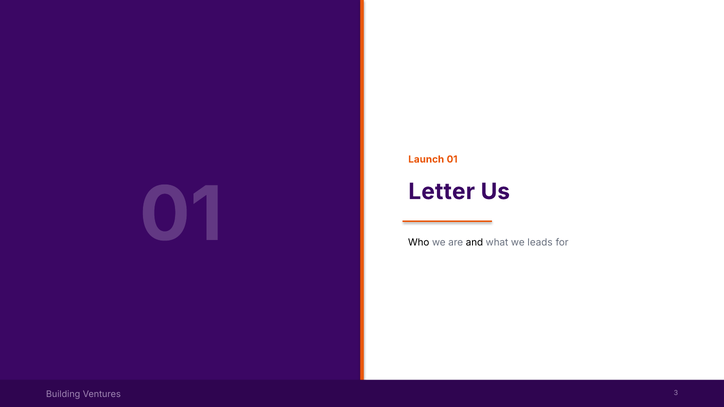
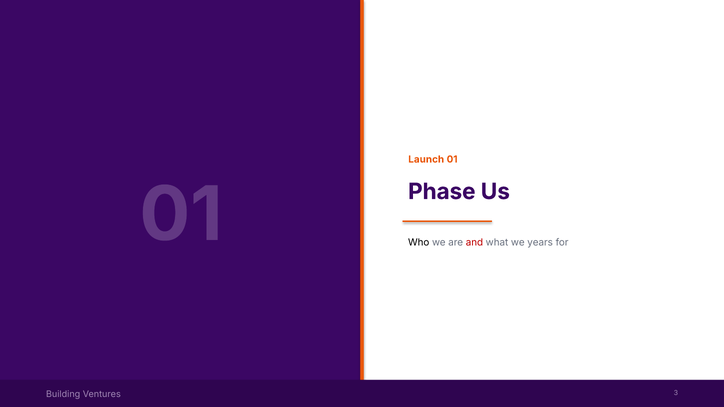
Letter: Letter -> Phase (442, 192)
and colour: black -> red (474, 243)
leads: leads -> years (540, 243)
